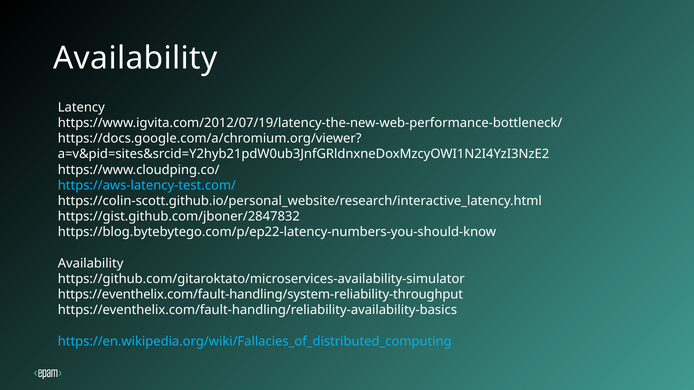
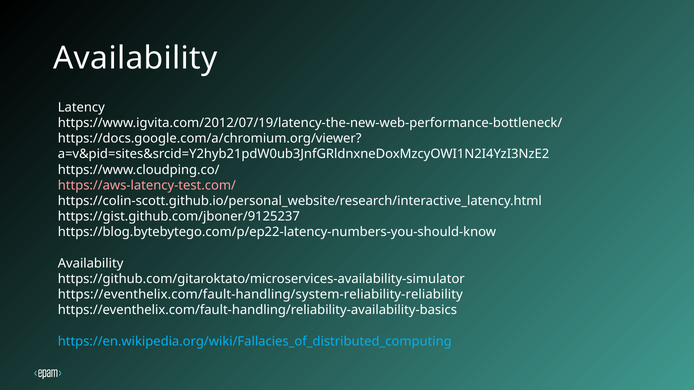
https://aws-latency-test.com/ colour: light blue -> pink (147, 186)
https://gist.github.com/jboner/2847832: https://gist.github.com/jboner/2847832 -> https://gist.github.com/jboner/9125237 (179, 217)
https://eventhelix.com/fault-handling/system-reliability-throughput: https://eventhelix.com/fault-handling/system-reliability-throughput -> https://eventhelix.com/fault-handling/system-reliability-reliability (260, 295)
